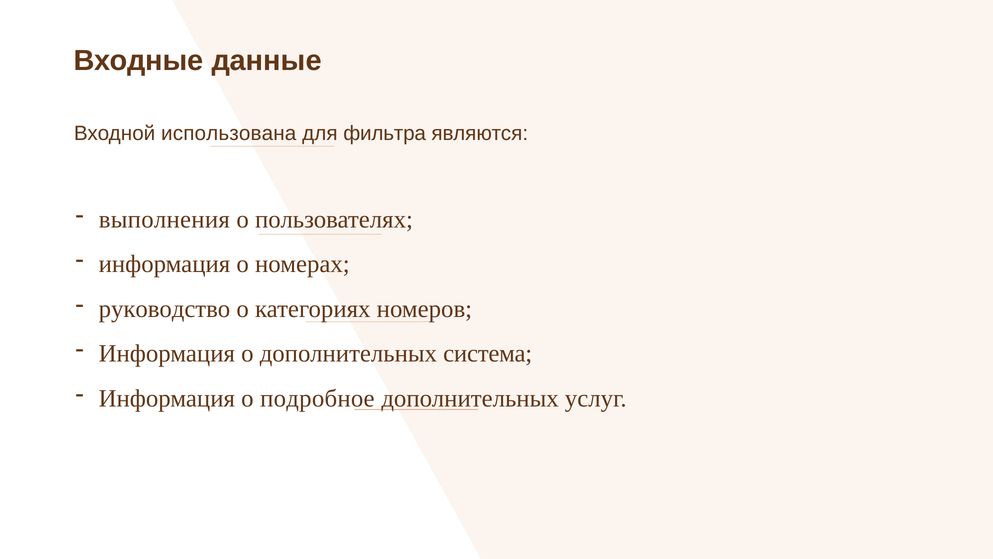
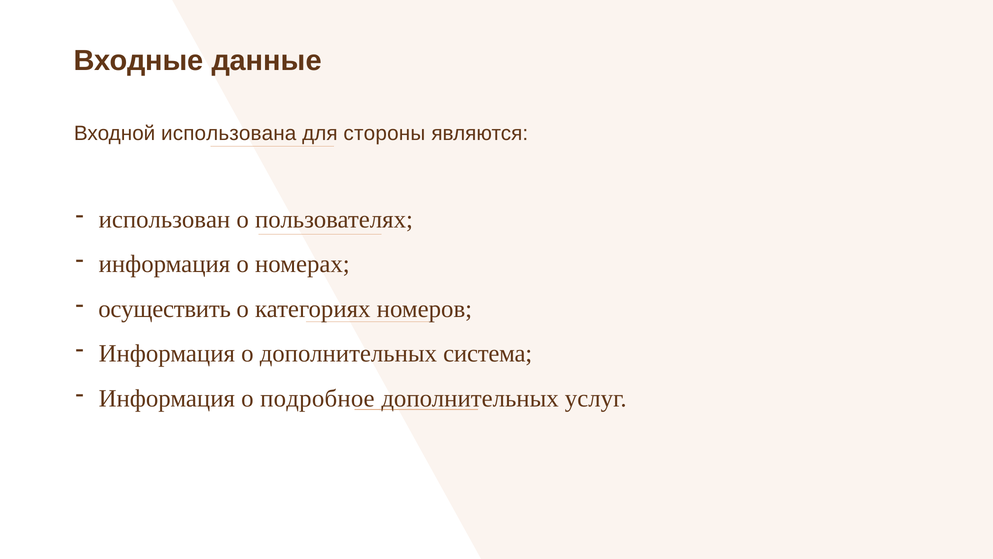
фильтра: фильтра -> стороны (384, 133)
выполнения: выполнения -> использован (164, 219)
руководство: руководство -> осуществить (165, 309)
